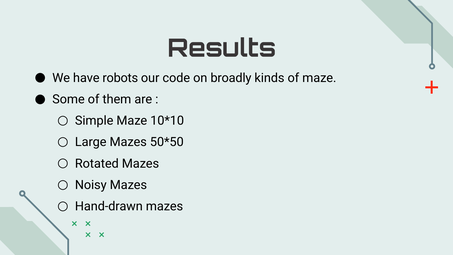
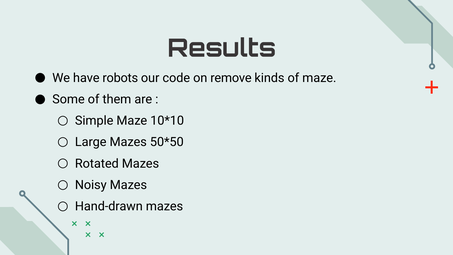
broadly: broadly -> remove (231, 78)
